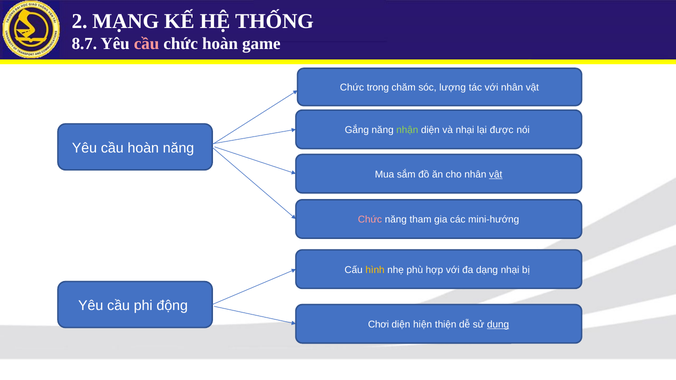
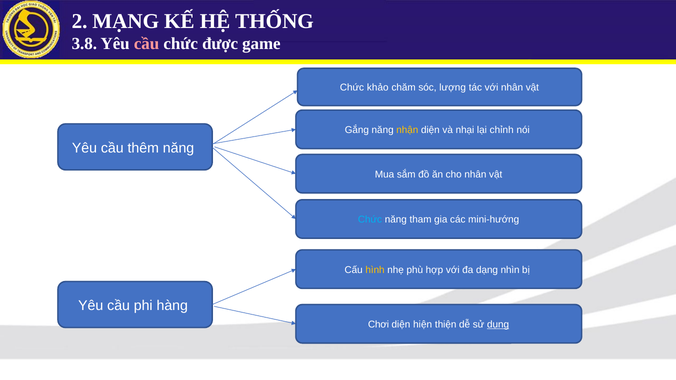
8.7: 8.7 -> 3.8 (84, 44)
chức hoàn: hoàn -> được (220, 44)
trong: trong -> khảo (378, 88)
nhận colour: light green -> yellow (407, 130)
được: được -> chỉnh (502, 130)
cầu hoàn: hoàn -> thêm (143, 148)
vật underline: present -> none (496, 174)
Chức colour: pink -> light blue (370, 220)
dạng nhại: nhại -> nhìn (510, 270)
động: động -> hàng (172, 306)
